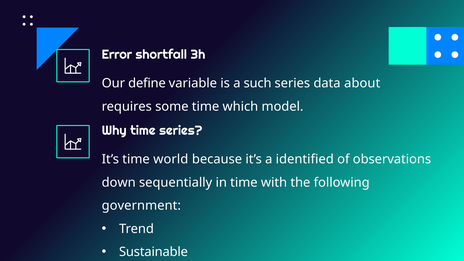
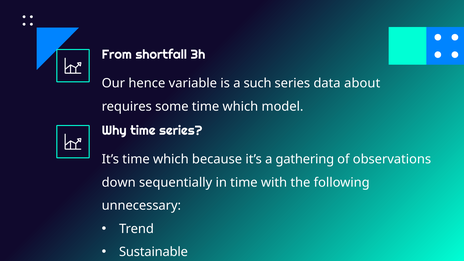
Error: Error -> From (117, 55)
define: define -> hence (147, 83)
It’s time world: world -> which (171, 159)
identified: identified -> gathering (305, 159)
government: government -> unnecessary (141, 206)
